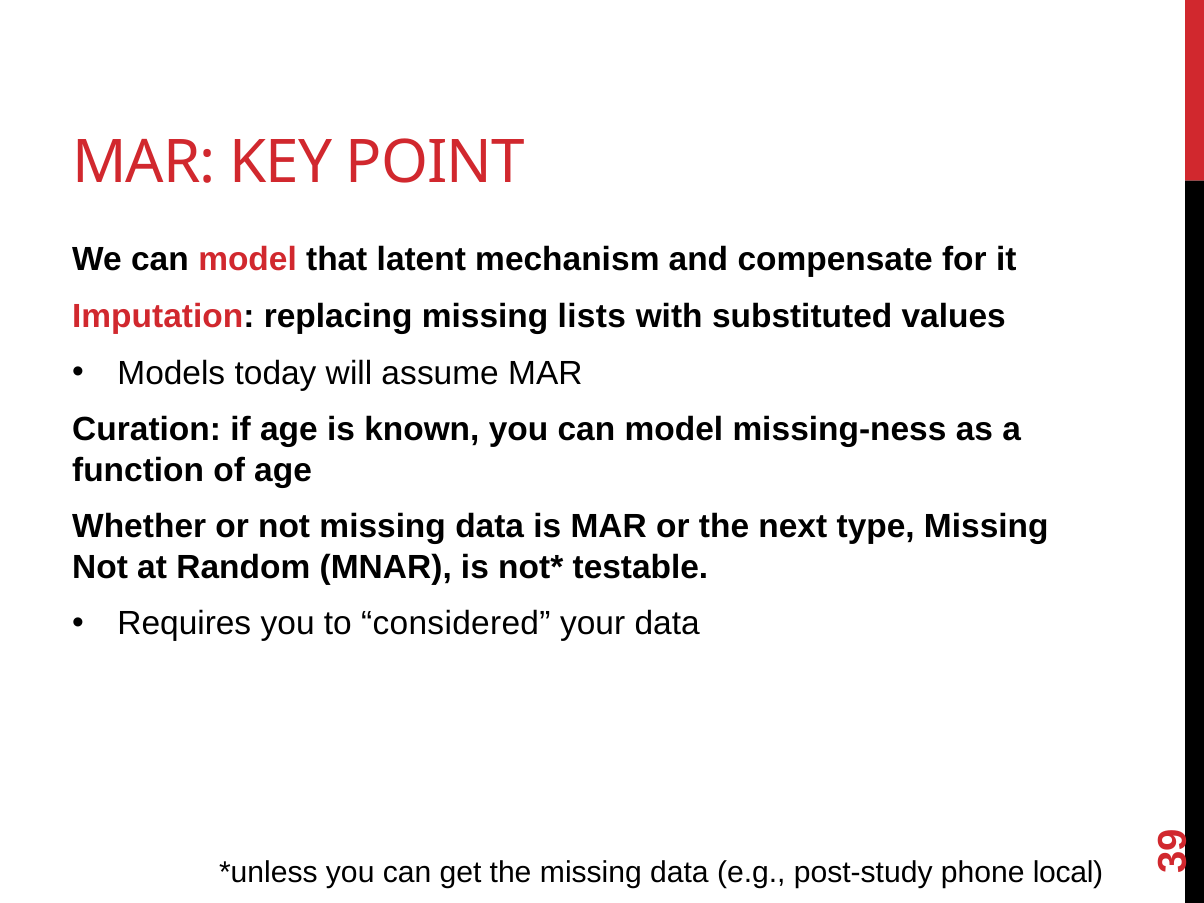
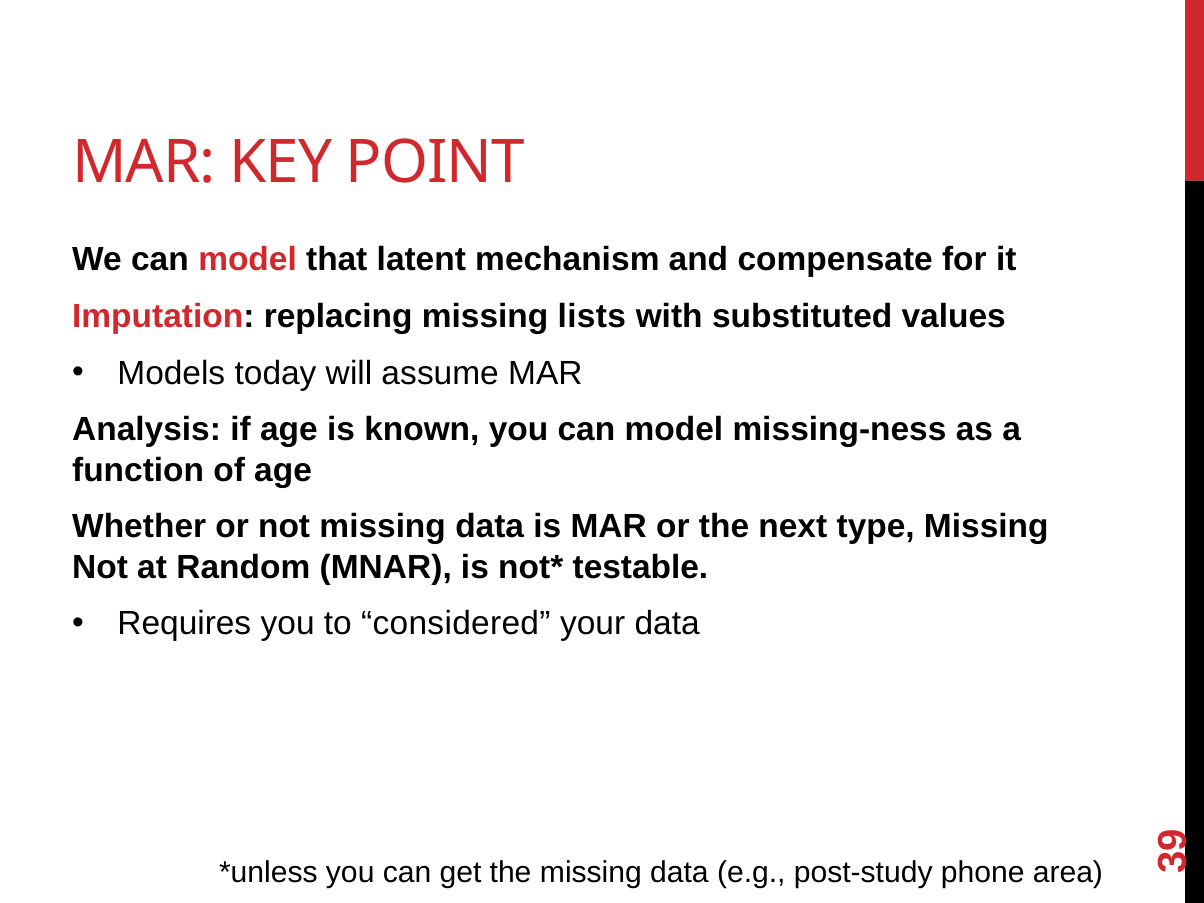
Curation: Curation -> Analysis (147, 430)
local: local -> area (1068, 873)
